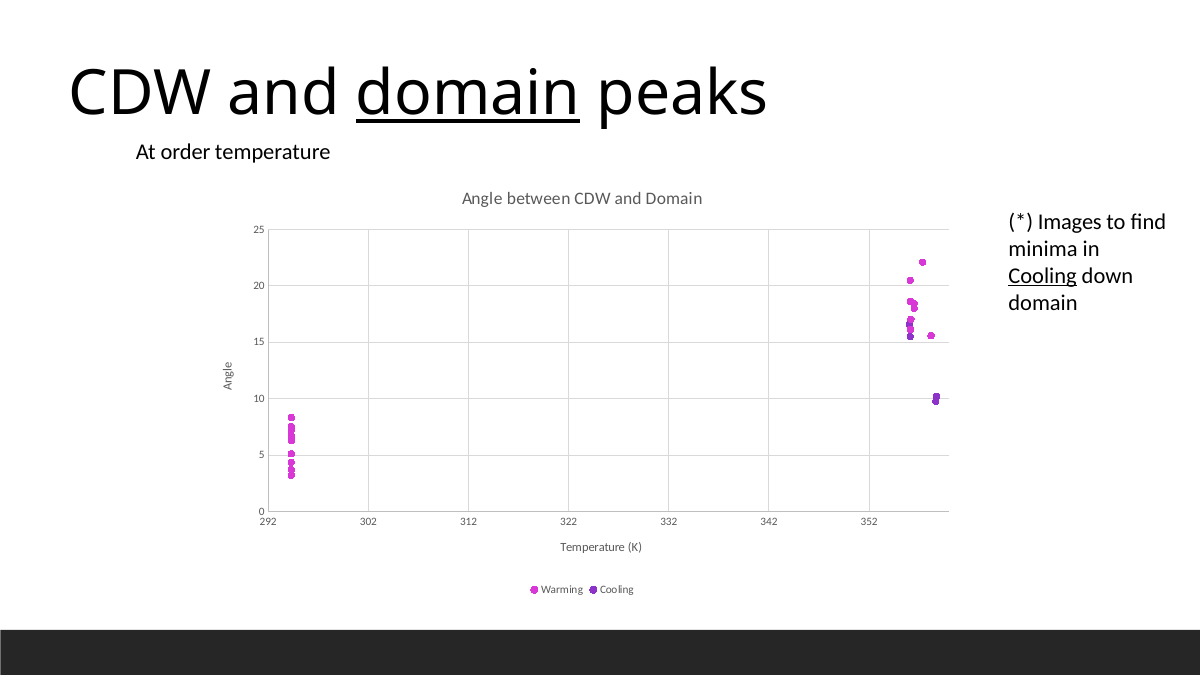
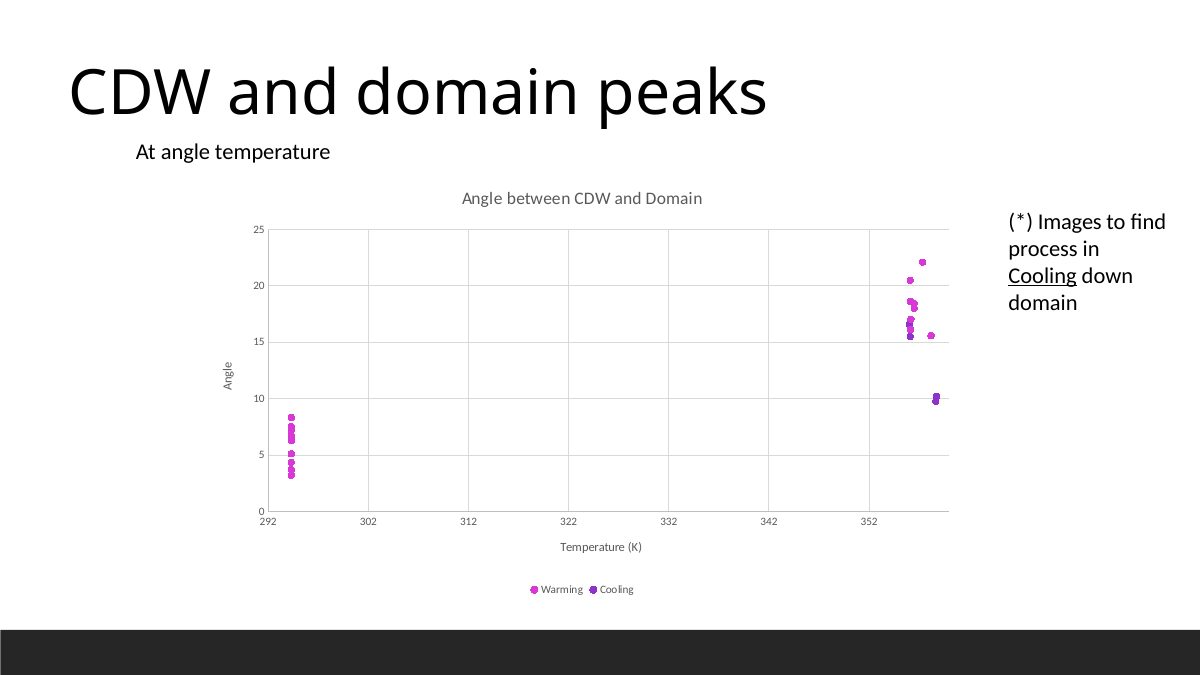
domain underline: present -> none (468, 94)
At order: order -> angle (185, 152)
minima: minima -> process (1043, 249)
